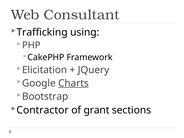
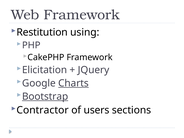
Web Consultant: Consultant -> Framework (82, 15)
Trafficking: Trafficking -> Restitution (42, 32)
Bootstrap underline: none -> present (45, 96)
grant: grant -> users (97, 110)
